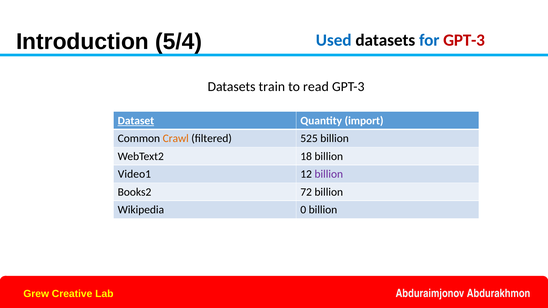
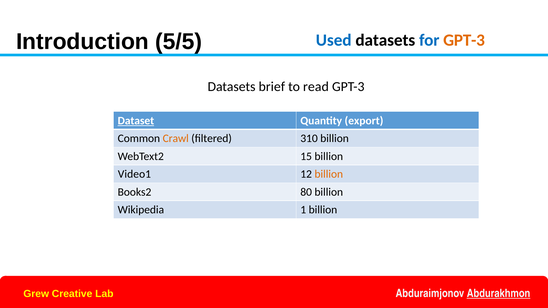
5/4: 5/4 -> 5/5 (179, 42)
GPT-3 colour: red -> orange (464, 40)
train: train -> brief (272, 87)
import: import -> export (364, 121)
525: 525 -> 310 (309, 139)
18: 18 -> 15 (306, 156)
billion colour: purple -> orange (329, 174)
72: 72 -> 80 (306, 192)
0: 0 -> 1 (303, 210)
Abdurakhmon underline: none -> present (499, 294)
